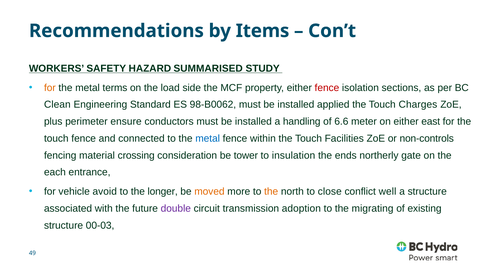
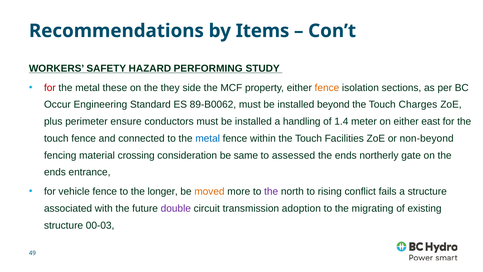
SUMMARISED: SUMMARISED -> PERFORMING (208, 68)
for colour: orange -> red (50, 88)
terms: terms -> these (115, 88)
load: load -> they (170, 88)
fence colour: red -> orange (327, 88)
Clean: Clean -> Occur (57, 104)
98-B0062: 98-B0062 -> 89-B0062 (213, 104)
applied: applied -> beyond (333, 104)
6.6: 6.6 -> 1.4 (341, 121)
non-controls: non-controls -> non-beyond (427, 138)
tower: tower -> same (246, 155)
insulation: insulation -> assessed (294, 155)
each: each -> ends (55, 172)
vehicle avoid: avoid -> fence (105, 191)
the colour: orange -> purple (271, 191)
close: close -> rising (330, 191)
well: well -> fails (388, 191)
